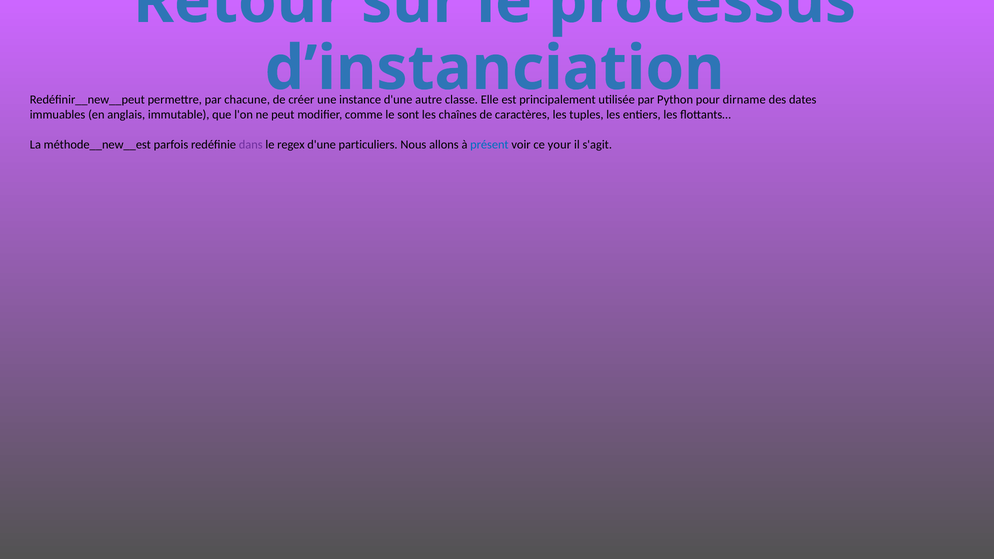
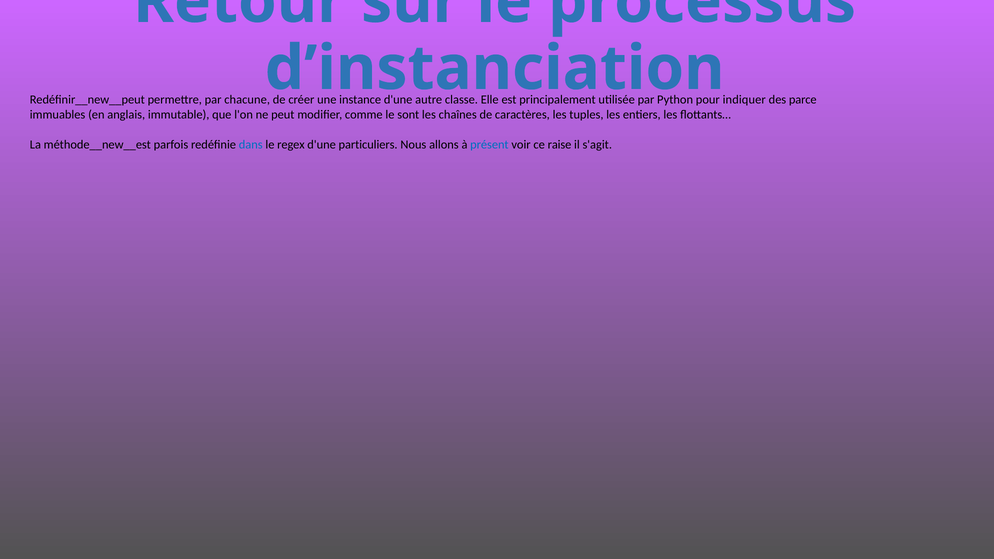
dirname: dirname -> indiquer (744, 100)
dates: dates -> parce (803, 100)
dans colour: purple -> blue (251, 145)
your: your -> raise (560, 145)
